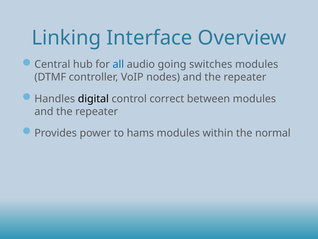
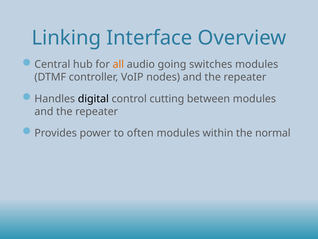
all colour: blue -> orange (118, 64)
correct: correct -> cutting (167, 99)
hams: hams -> often (140, 133)
